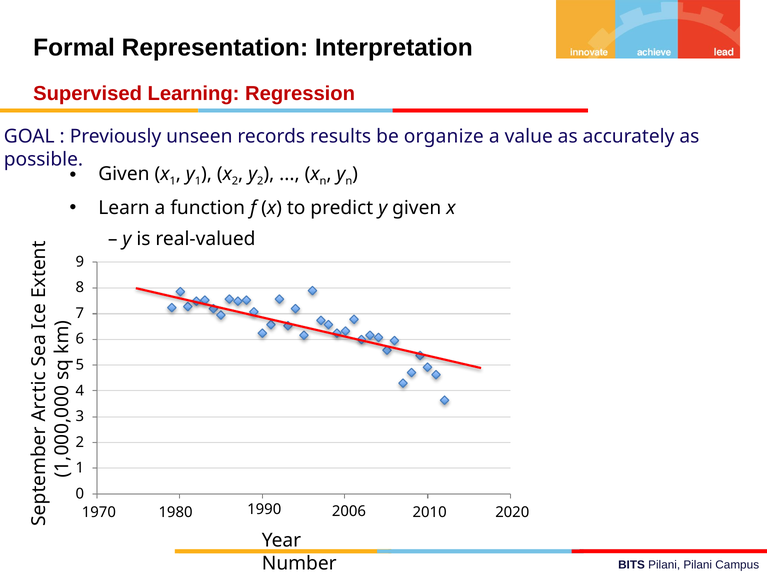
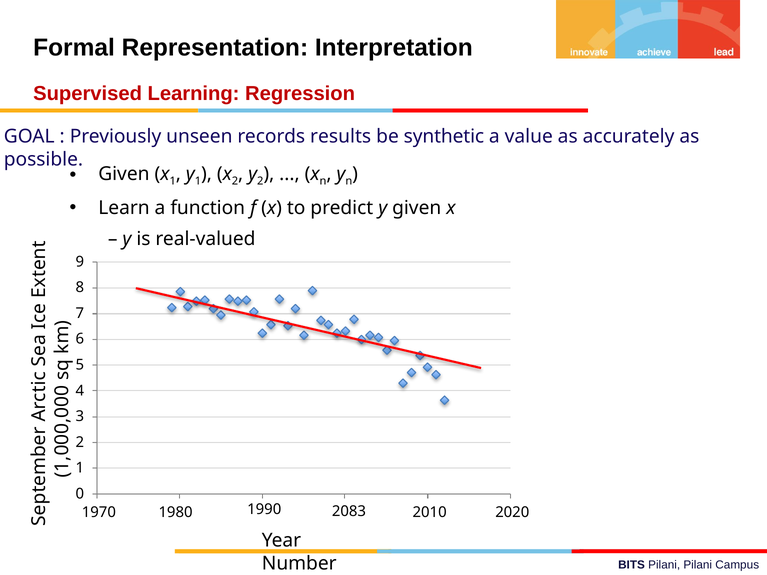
organize: organize -> synthetic (444, 137)
2006: 2006 -> 2083 (349, 511)
